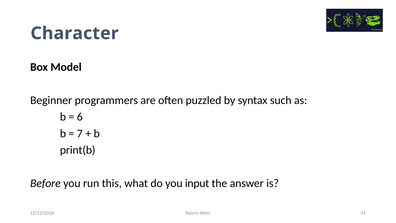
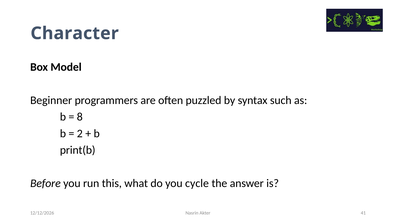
6: 6 -> 8 (80, 117)
7: 7 -> 2 (80, 133)
input: input -> cycle (197, 183)
